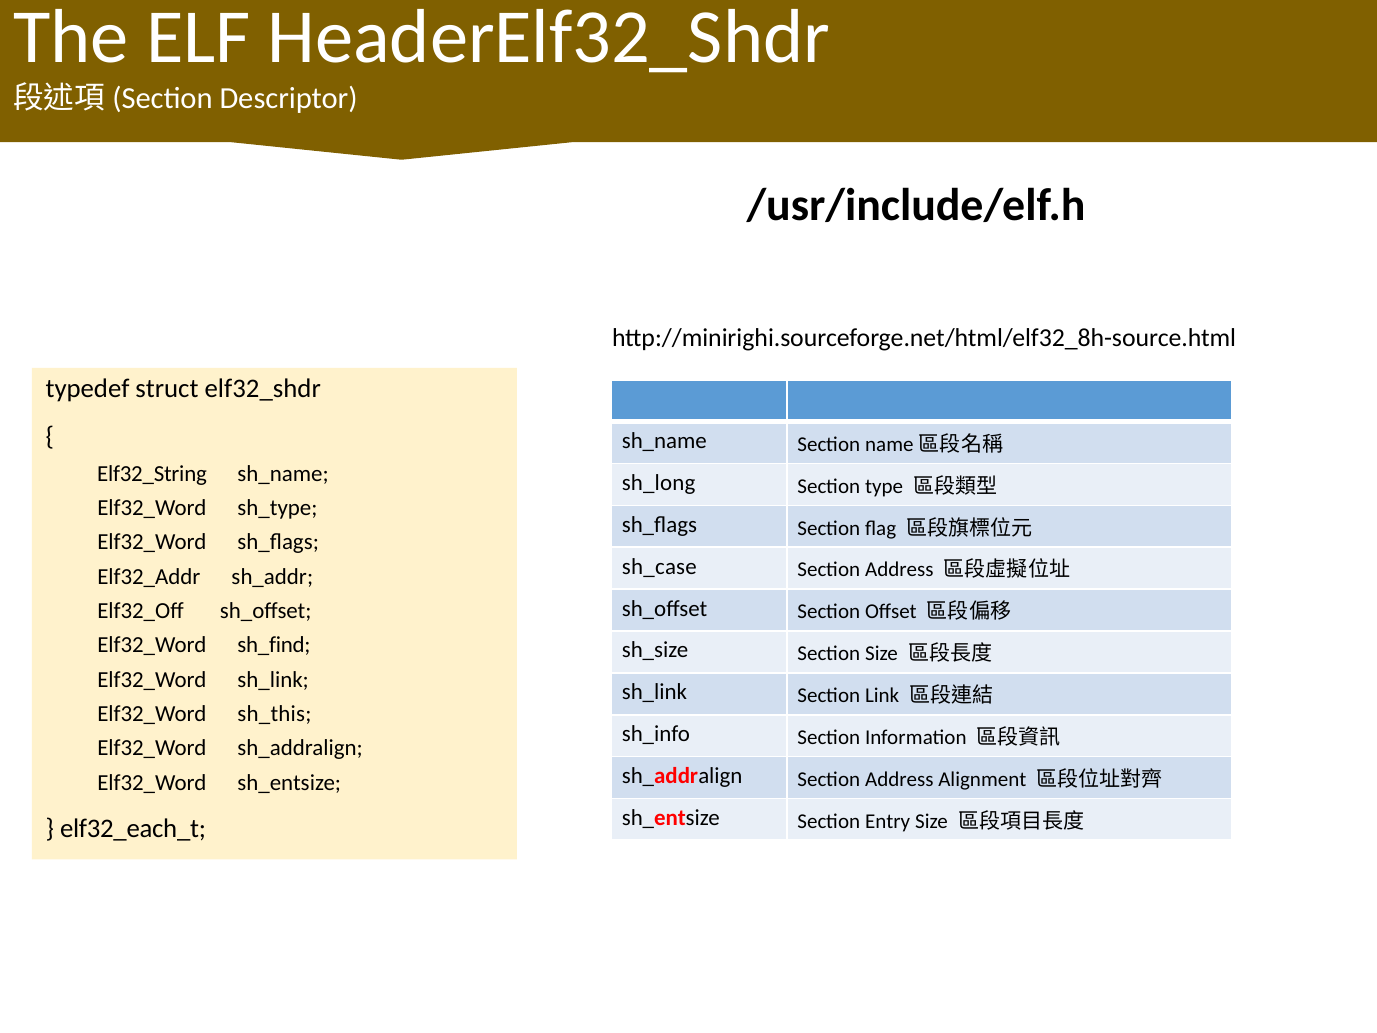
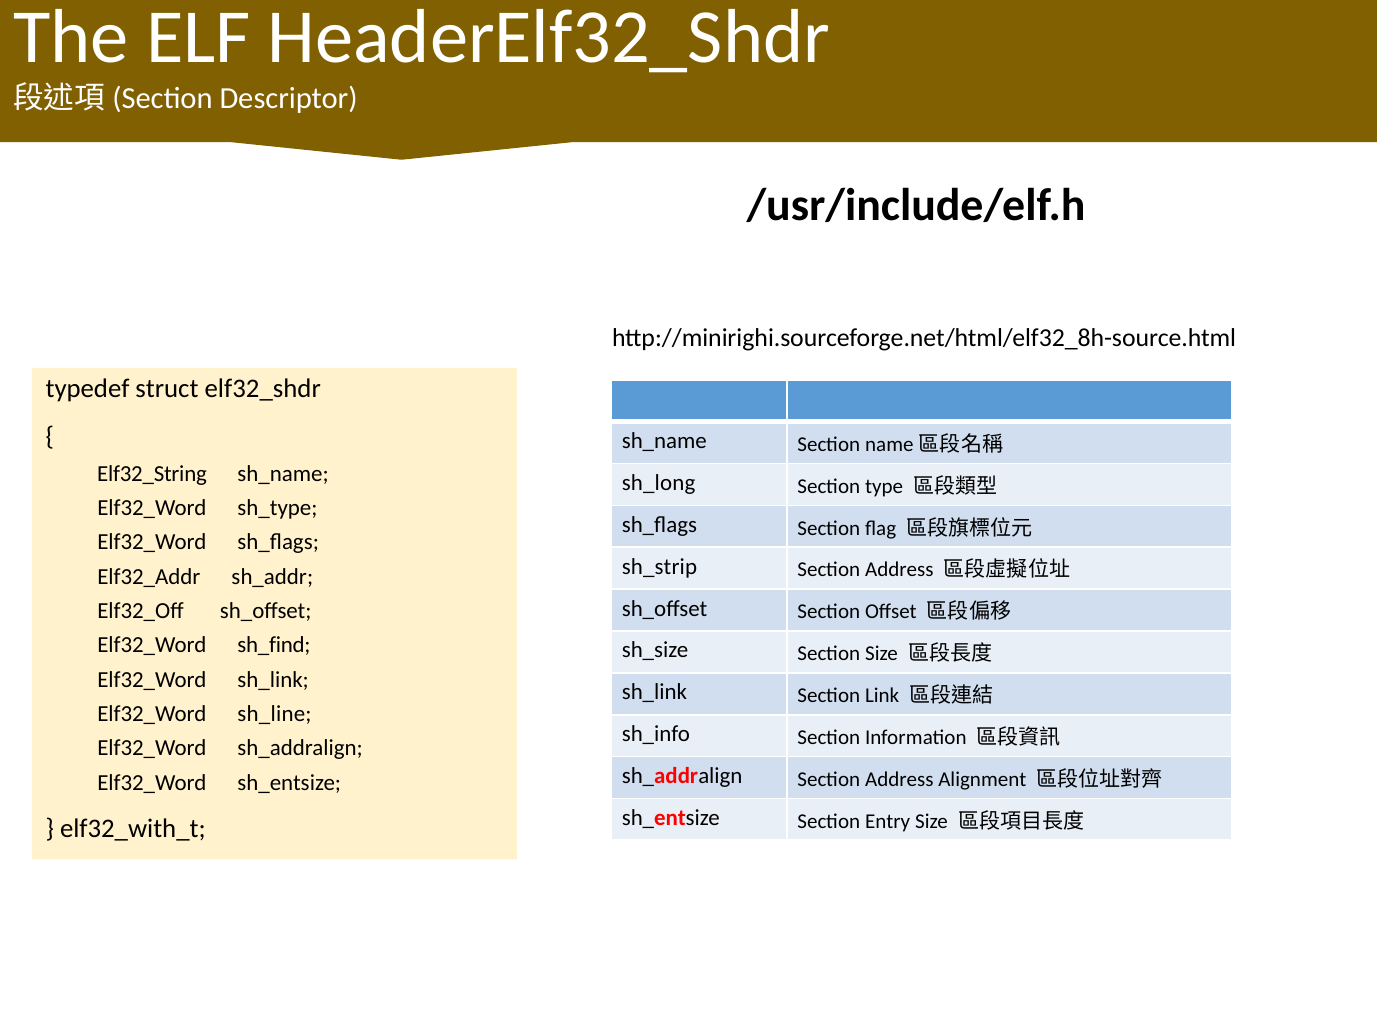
sh_case: sh_case -> sh_strip (659, 566)
sh_this: sh_this -> sh_line (274, 714)
elf32_each_t: elf32_each_t -> elf32_with_t (133, 828)
